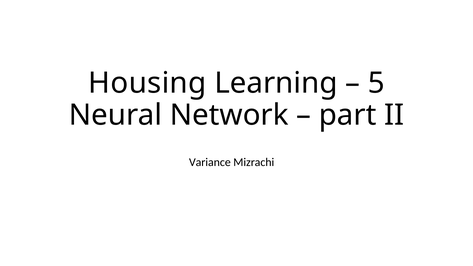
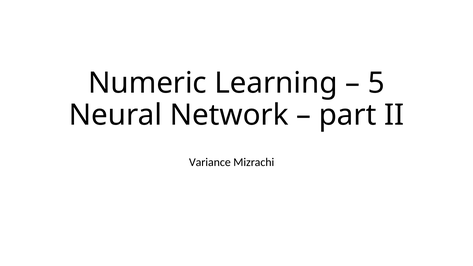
Housing: Housing -> Numeric (148, 83)
